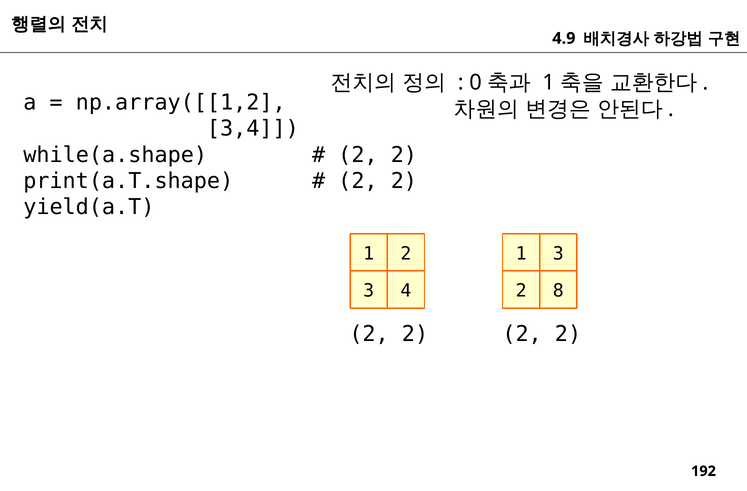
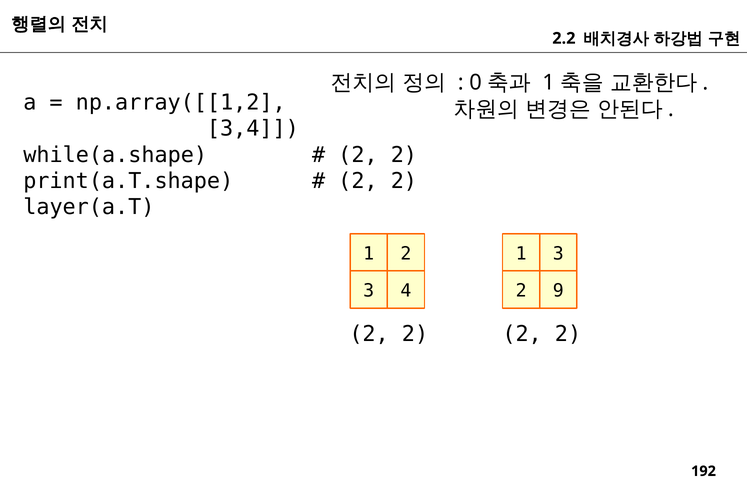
4.9: 4.9 -> 2.2 (564, 38)
yield(a.T: yield(a.T -> layer(a.T (89, 207)
8: 8 -> 9 (558, 291)
